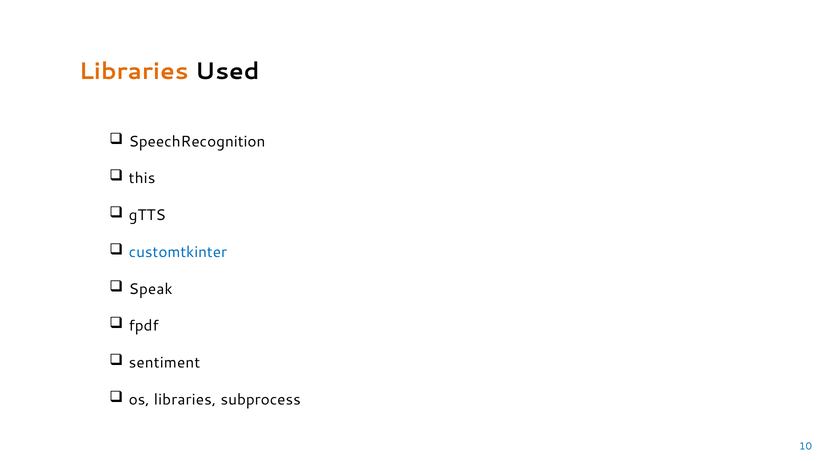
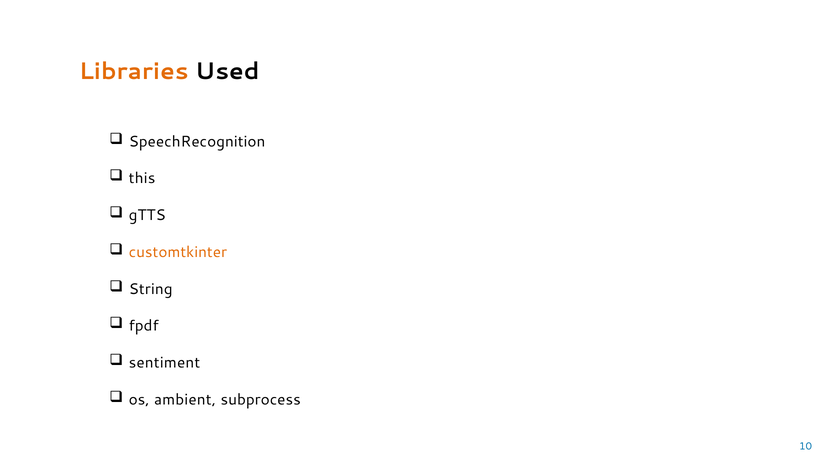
customtkinter colour: blue -> orange (178, 252)
Speak: Speak -> String (151, 289)
os libraries: libraries -> ambient (185, 399)
